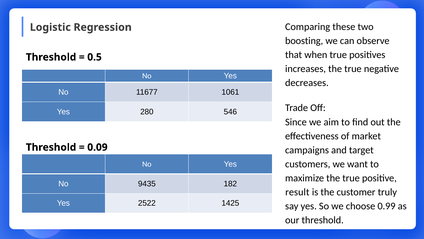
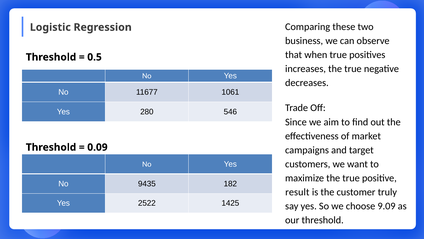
boosting: boosting -> business (304, 41)
0.99: 0.99 -> 9.09 (387, 206)
